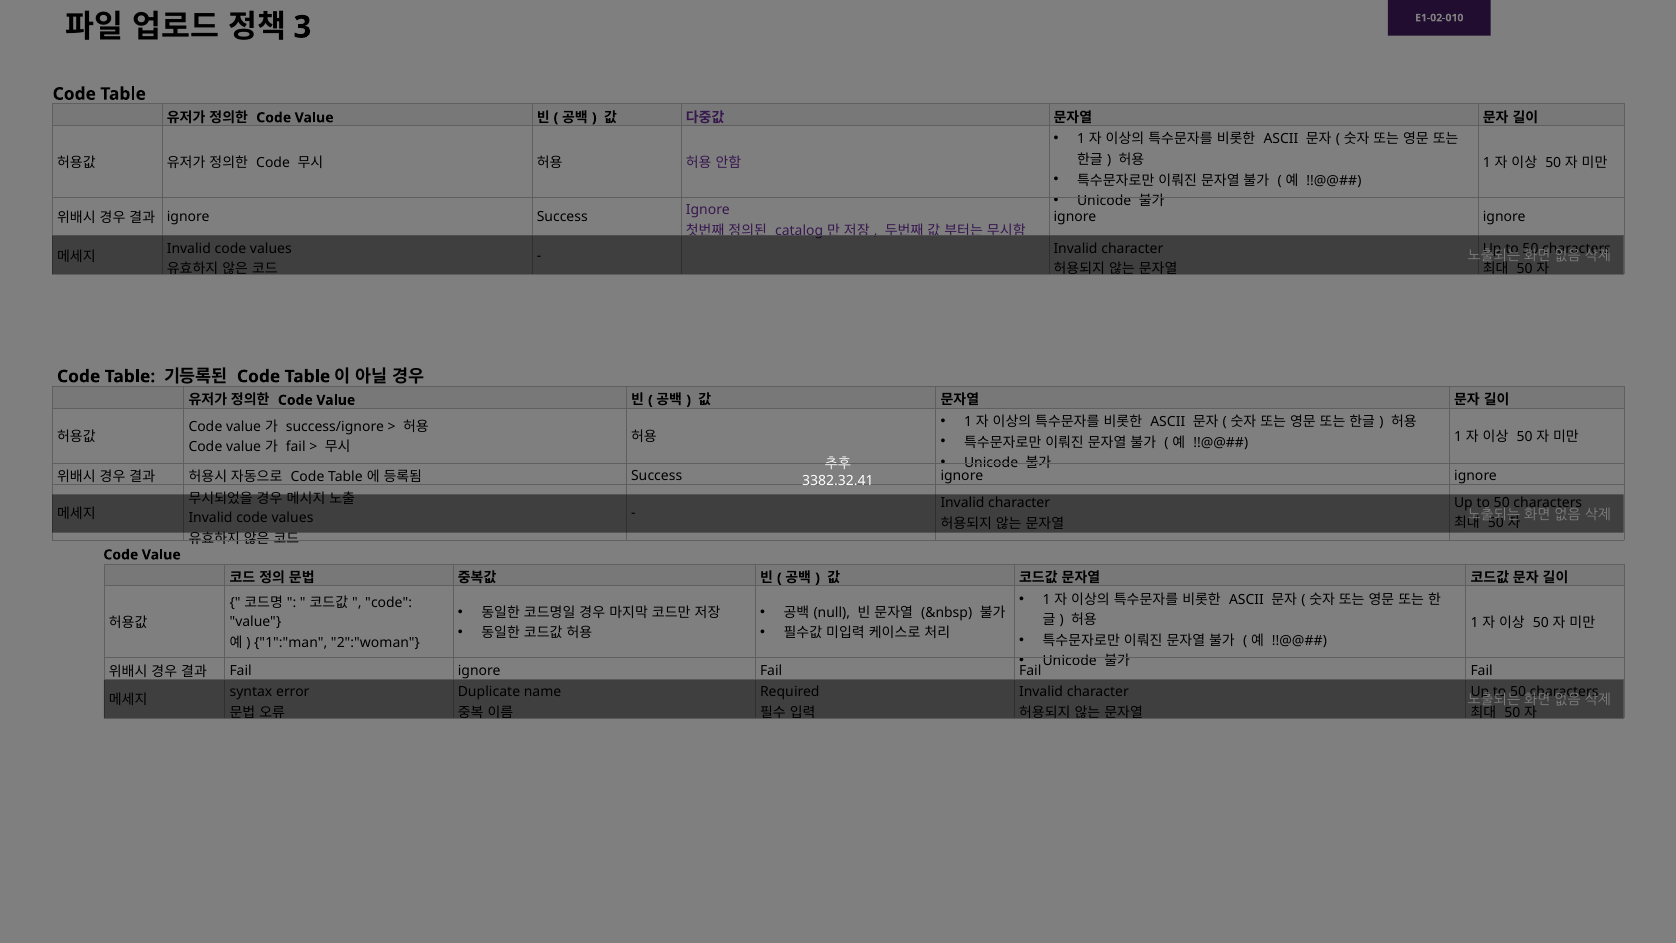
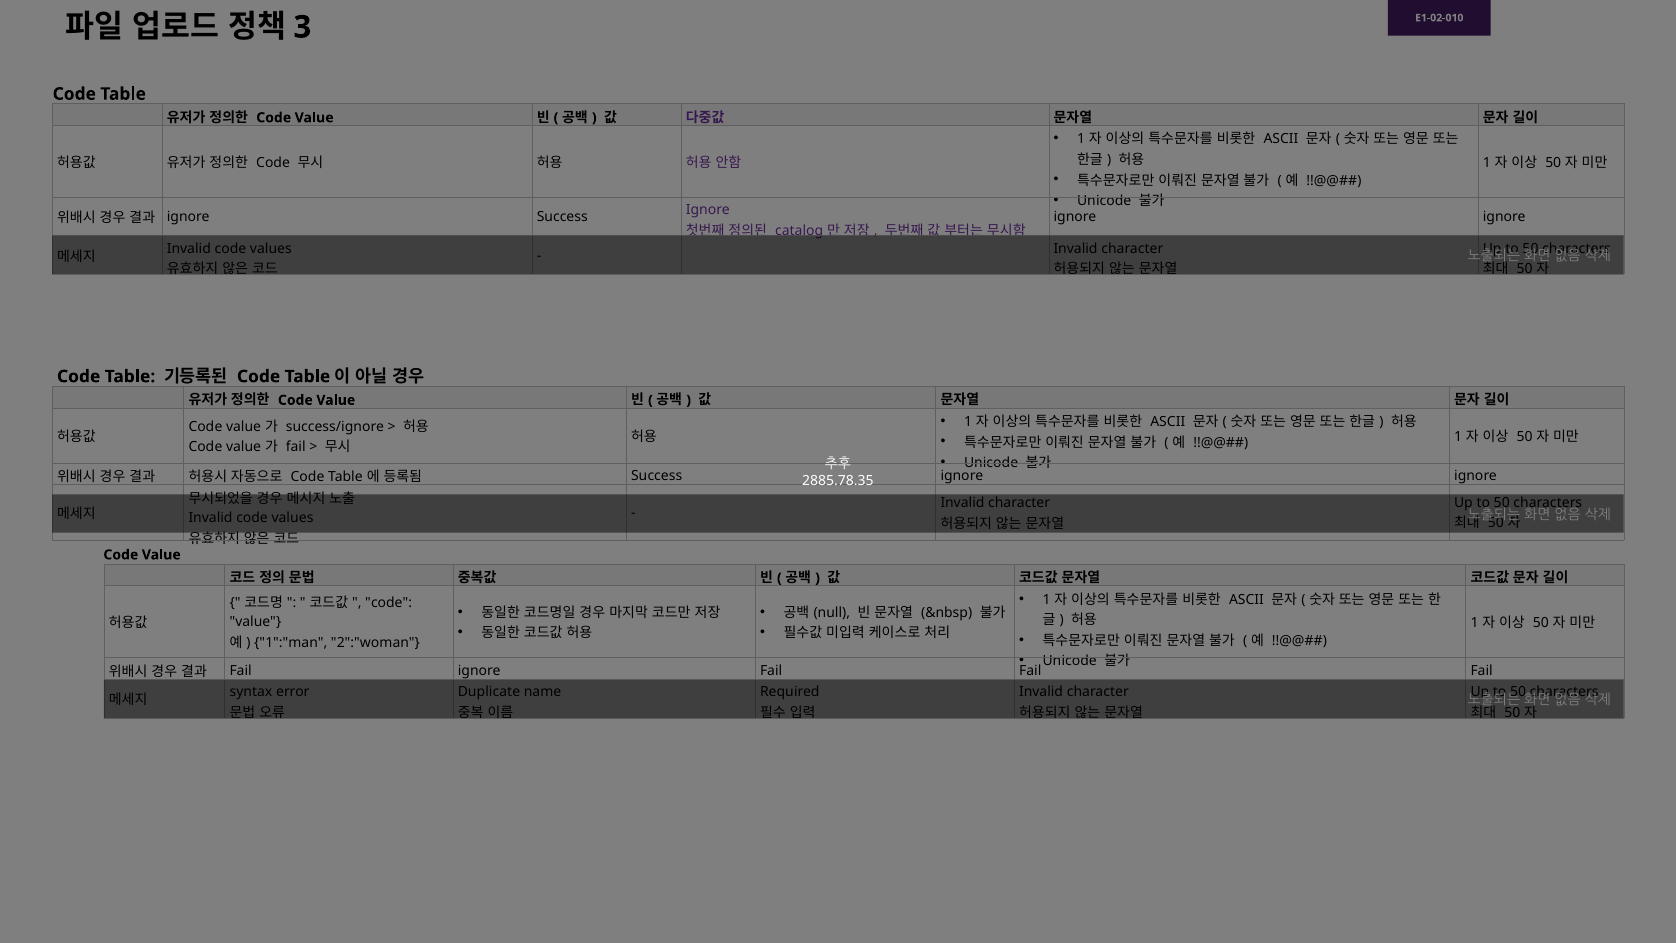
3382.32.41: 3382.32.41 -> 2885.78.35 (838, 481)
